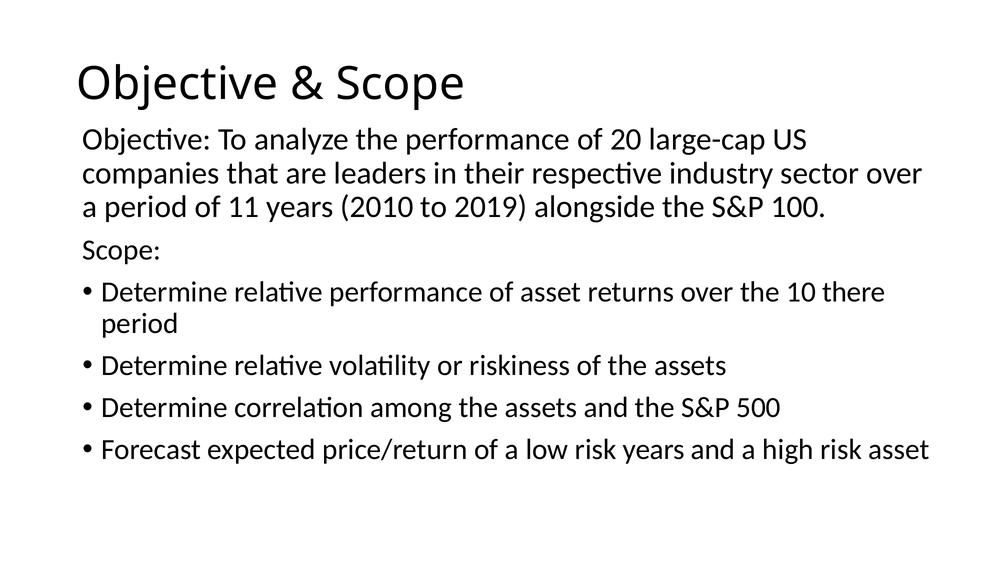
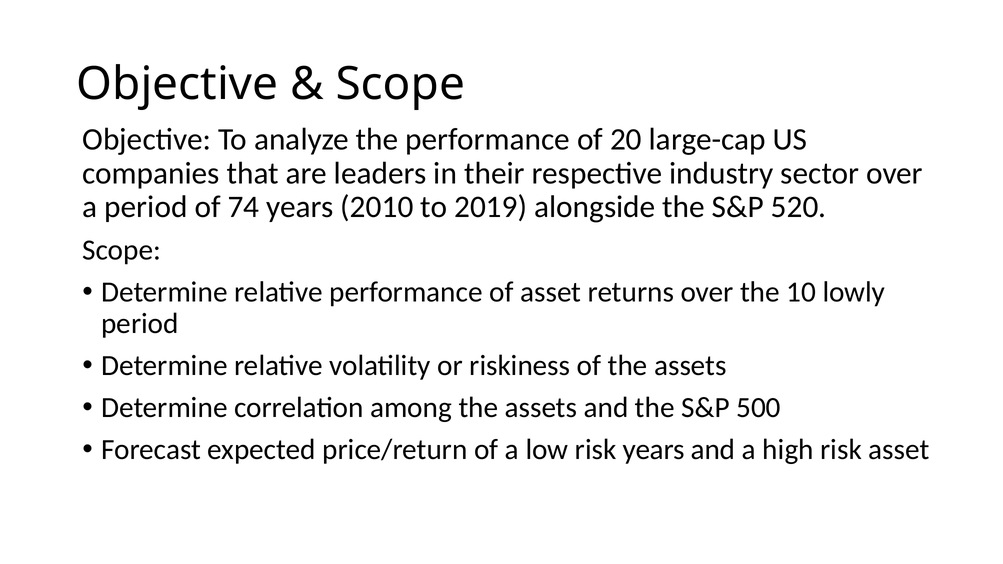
11: 11 -> 74 (243, 207)
100: 100 -> 520 (799, 207)
there: there -> lowly (854, 292)
